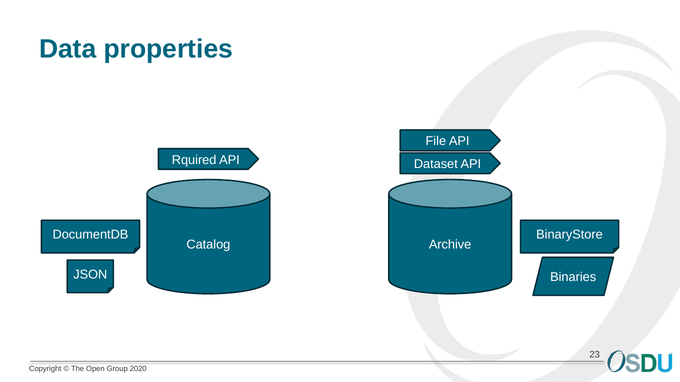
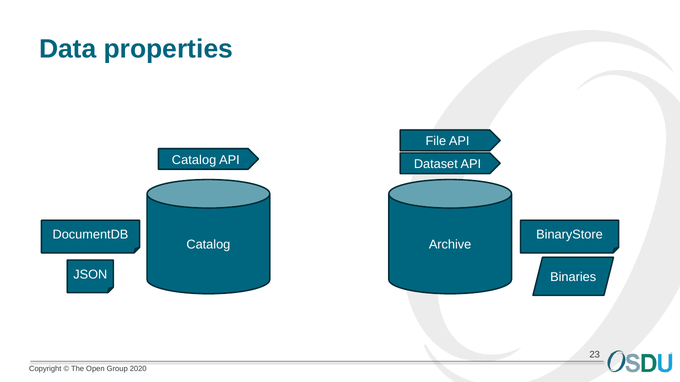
Rquired: Rquired -> Catalog (194, 160)
